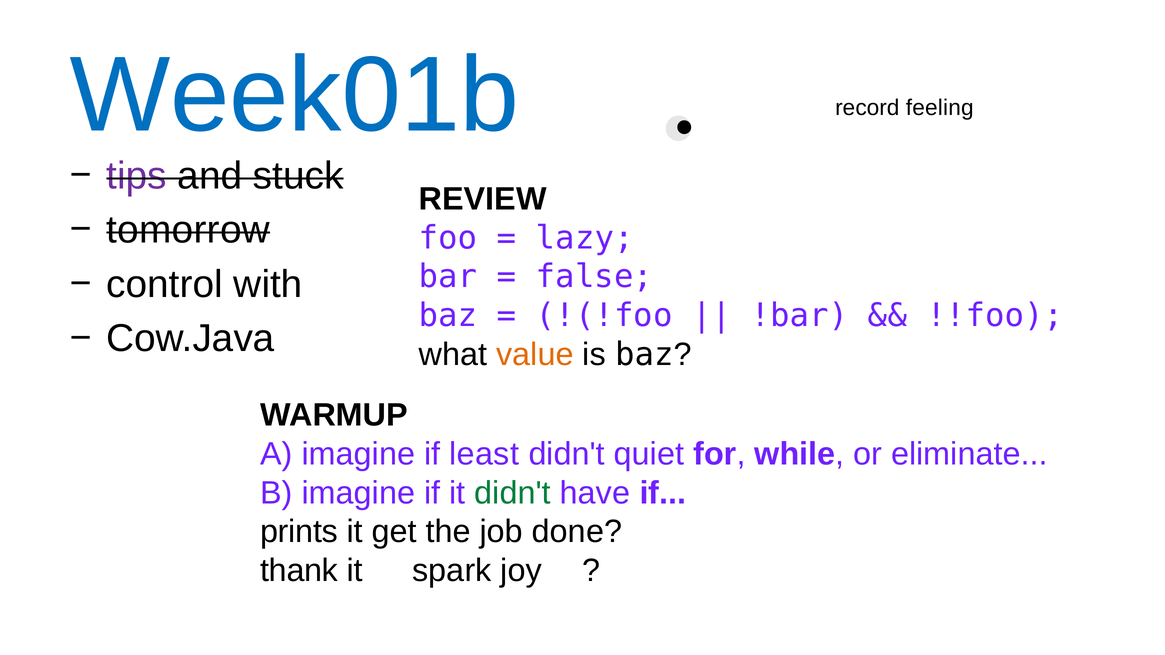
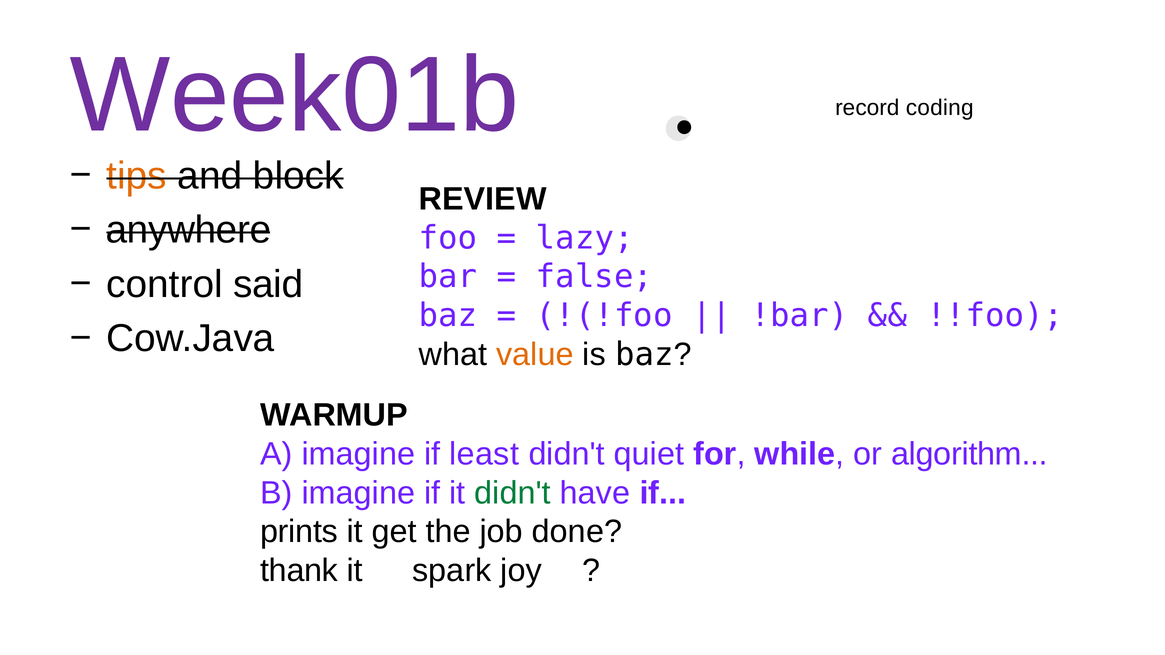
Week01b colour: blue -> purple (294, 96)
feeling: feeling -> coding (940, 108)
tips colour: purple -> orange (136, 176)
stuck: stuck -> block (298, 176)
tomorrow: tomorrow -> anywhere (188, 230)
with: with -> said (268, 284)
eliminate: eliminate -> algorithm (970, 454)
